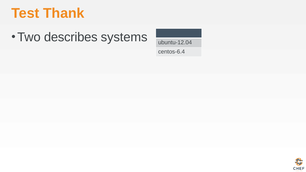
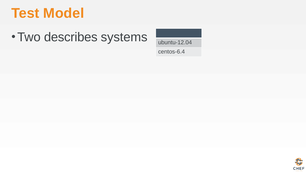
Thank: Thank -> Model (64, 13)
